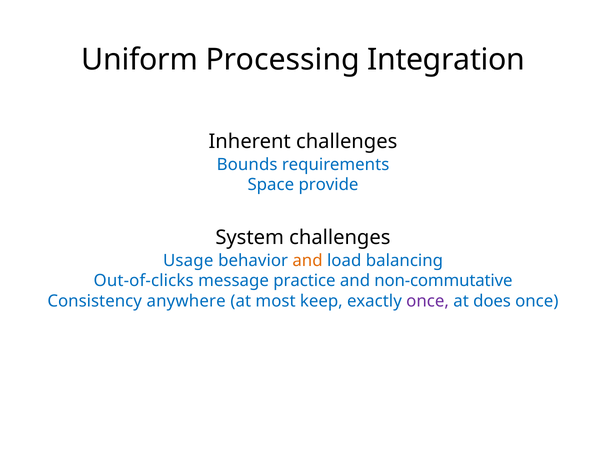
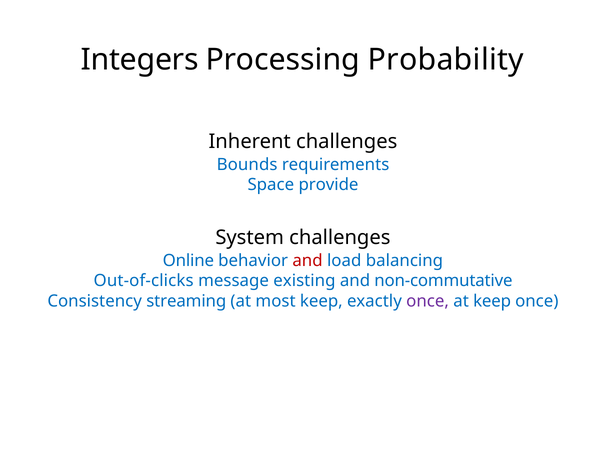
Uniform: Uniform -> Integers (140, 60)
Integration: Integration -> Probability (446, 60)
Usage: Usage -> Online (188, 260)
and colour: orange -> red (308, 260)
practice: practice -> existing (304, 280)
anywhere: anywhere -> streaming (186, 301)
at does: does -> keep (492, 301)
